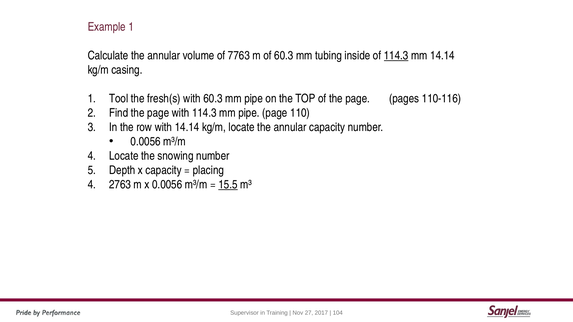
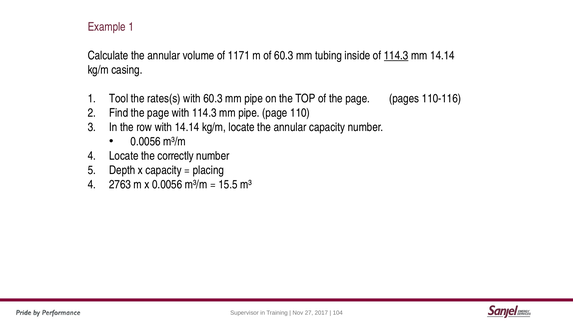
7763: 7763 -> 1171 (239, 56)
fresh(s: fresh(s -> rates(s (164, 99)
snowing: snowing -> correctly (176, 156)
15.5 underline: present -> none (228, 185)
